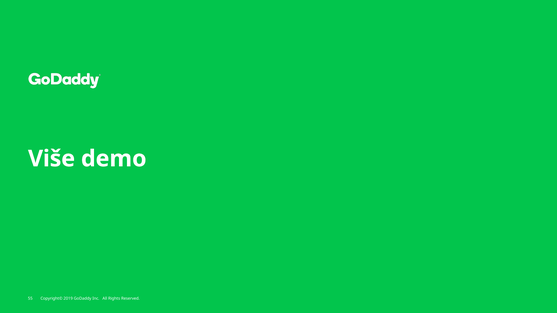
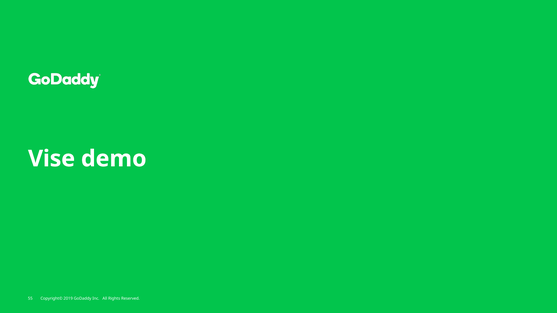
Više: Više -> Vise (52, 159)
